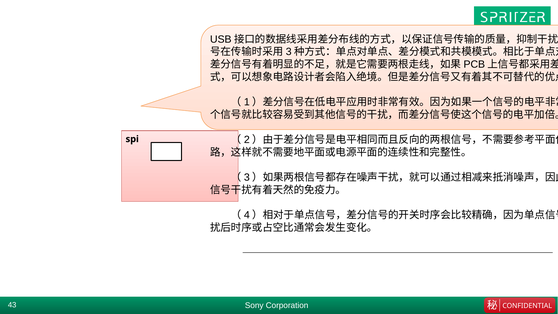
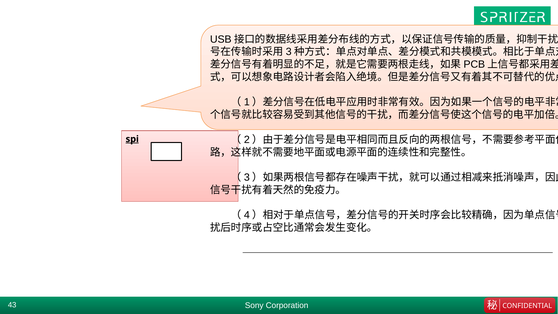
spi underline: none -> present (132, 139)
